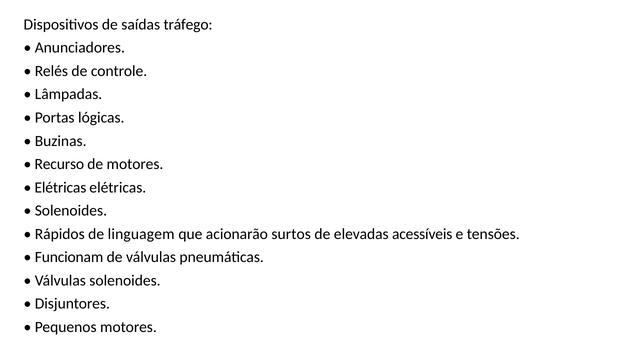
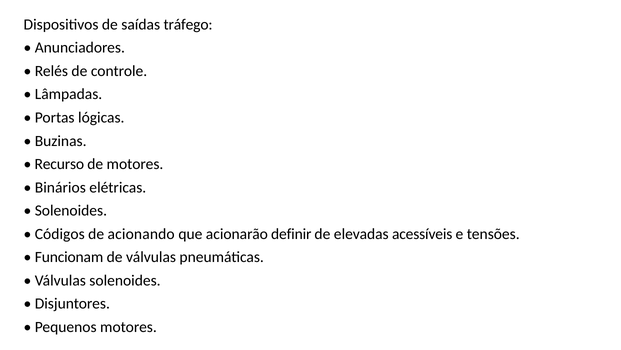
Elétricas: Elétricas -> Binários (60, 187)
Rápidos: Rápidos -> Códigos (60, 234)
linguagem: linguagem -> acionando (141, 234)
surtos: surtos -> definir (291, 234)
